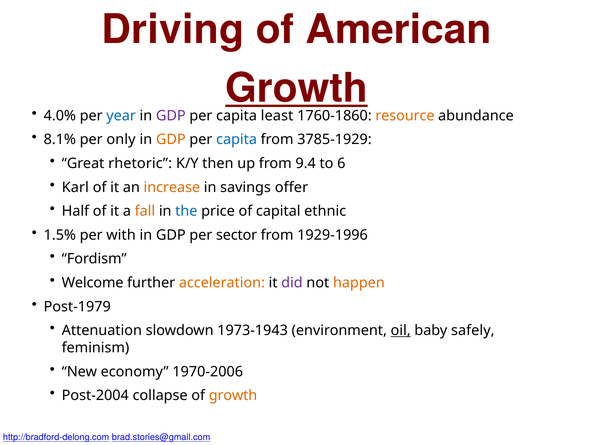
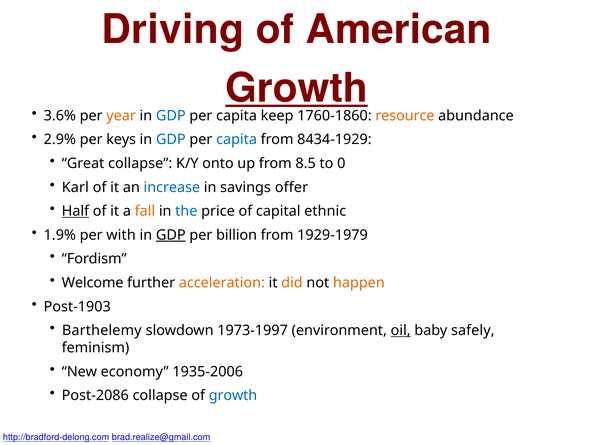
4.0%: 4.0% -> 3.6% (60, 116)
year colour: blue -> orange (121, 116)
GDP colour: purple -> blue (171, 116)
least: least -> keep (277, 116)
8.1%: 8.1% -> 2.9% (60, 139)
only: only -> keys (121, 139)
GDP colour: orange -> blue (171, 139)
3785-1929: 3785-1929 -> 8434-1929 (334, 139)
Great rhetoric: rhetoric -> collapse (140, 163)
then: then -> onto (218, 163)
9.4: 9.4 -> 8.5 (306, 163)
6: 6 -> 0 (341, 163)
increase colour: orange -> blue (172, 187)
Half underline: none -> present (75, 211)
1.5%: 1.5% -> 1.9% (60, 235)
GDP underline: none -> present (171, 235)
sector: sector -> billion (237, 235)
1929-1996: 1929-1996 -> 1929-1979 (333, 235)
did colour: purple -> orange (292, 283)
Post-1979: Post-1979 -> Post-1903 (77, 306)
Attenuation: Attenuation -> Barthelemy (102, 330)
1973-1943: 1973-1943 -> 1973-1997 (253, 330)
1970-2006: 1970-2006 -> 1935-2006 (208, 371)
Post-2004: Post-2004 -> Post-2086 (95, 395)
growth colour: orange -> blue (233, 395)
brad.stories@gmail.com: brad.stories@gmail.com -> brad.realize@gmail.com (161, 437)
